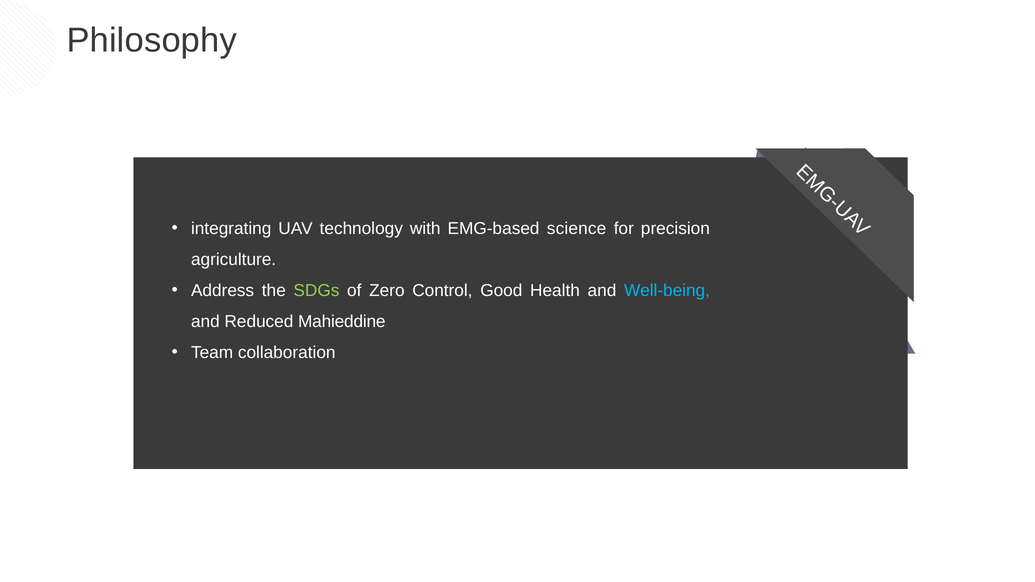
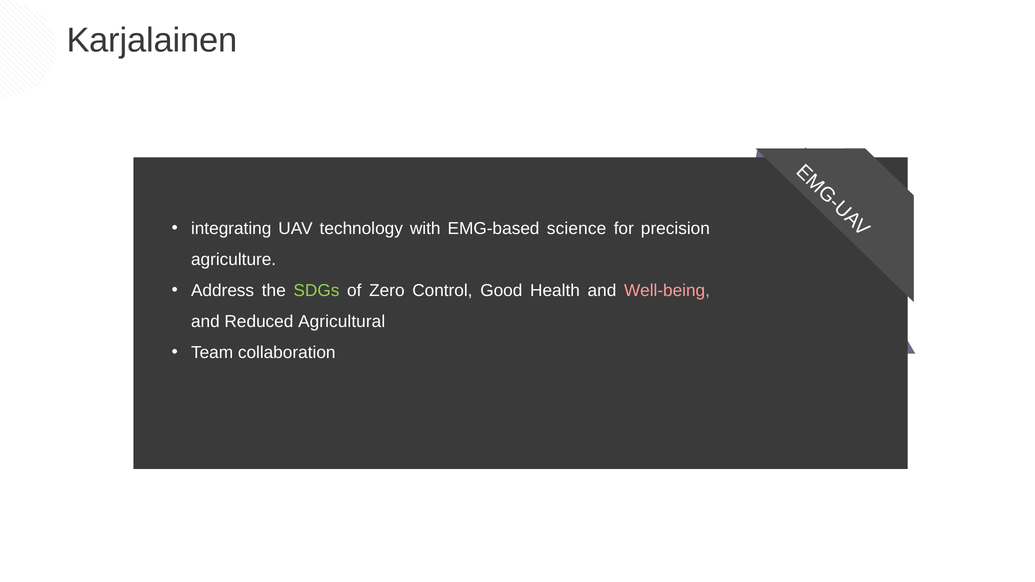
Philosophy: Philosophy -> Karjalainen (152, 40)
Well-being colour: light blue -> pink (667, 291)
Mahieddine: Mahieddine -> Agricultural (342, 322)
